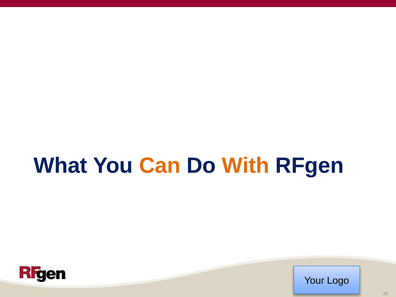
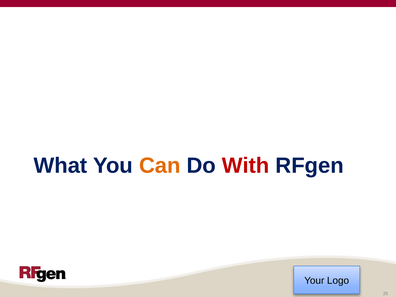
With colour: orange -> red (246, 166)
